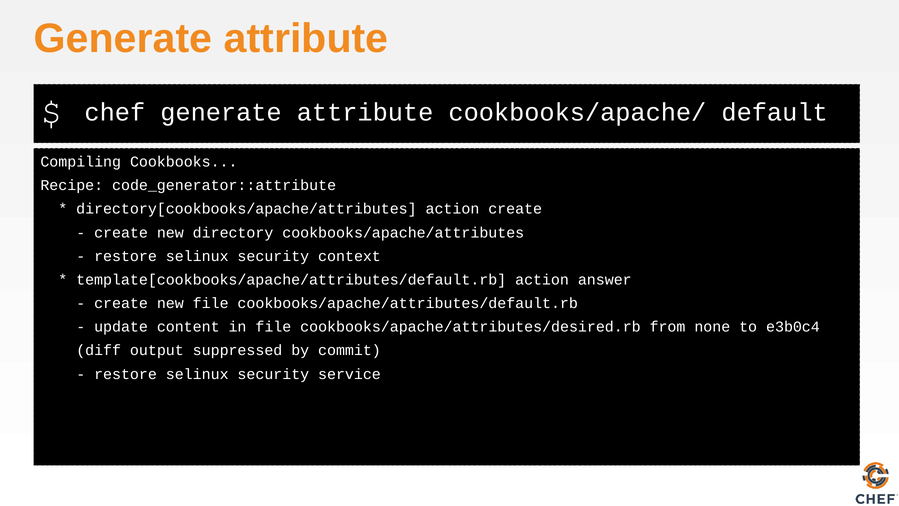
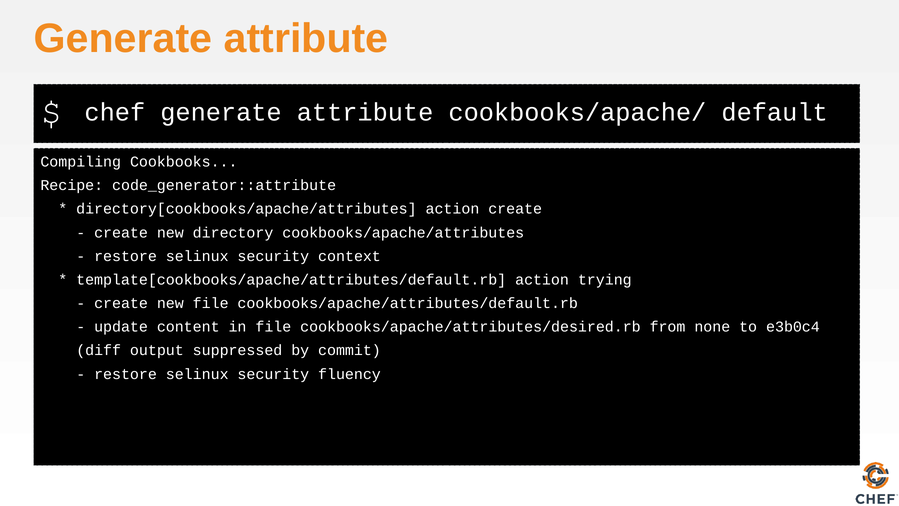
answer: answer -> trying (605, 280)
service: service -> fluency (349, 374)
